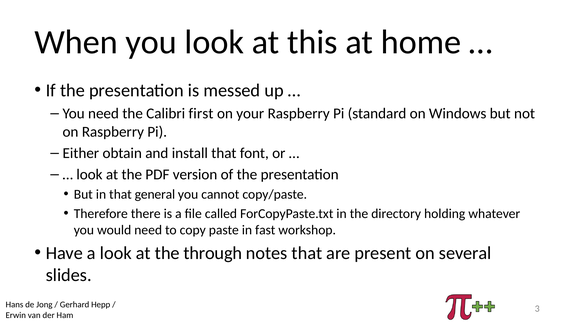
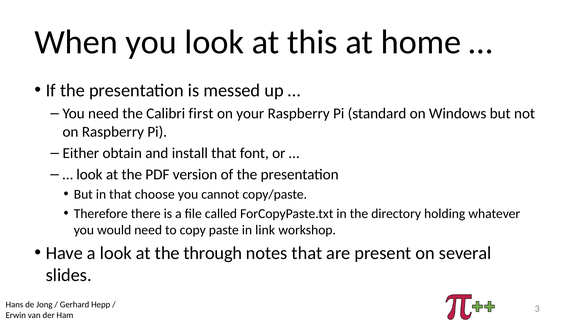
general: general -> choose (155, 194)
fast: fast -> link (265, 230)
